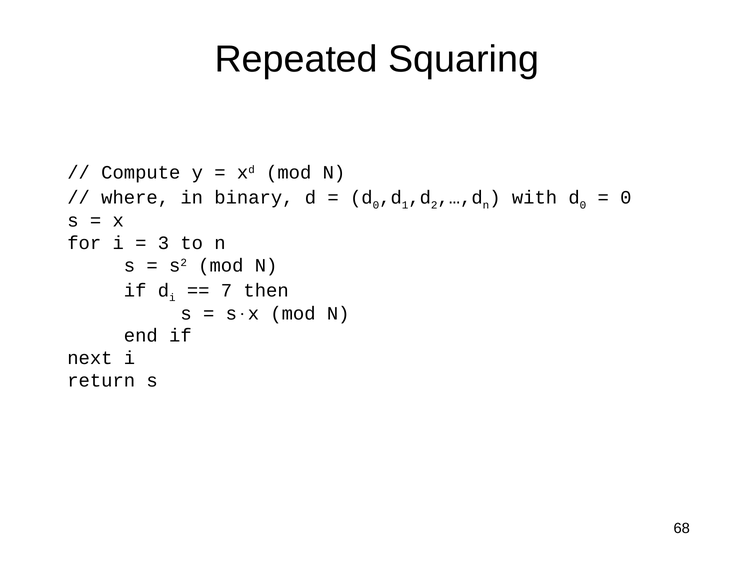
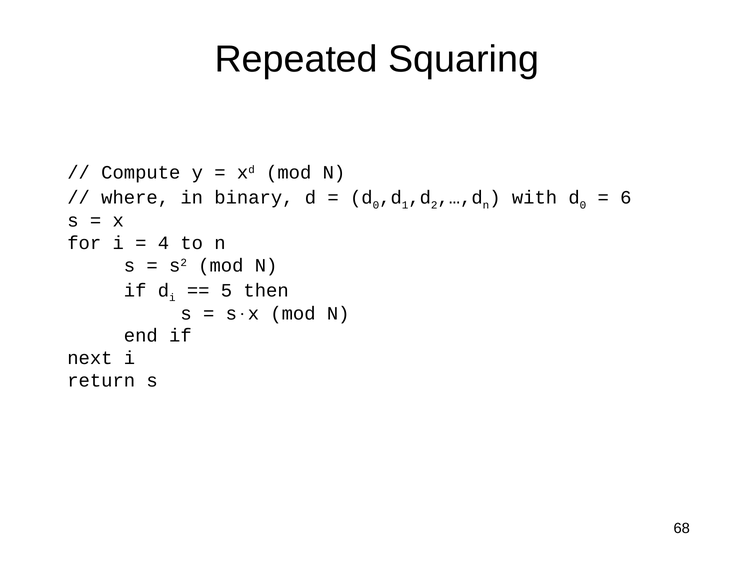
0: 0 -> 6 (626, 198)
3: 3 -> 4 (163, 243)
7: 7 -> 5 (227, 291)
